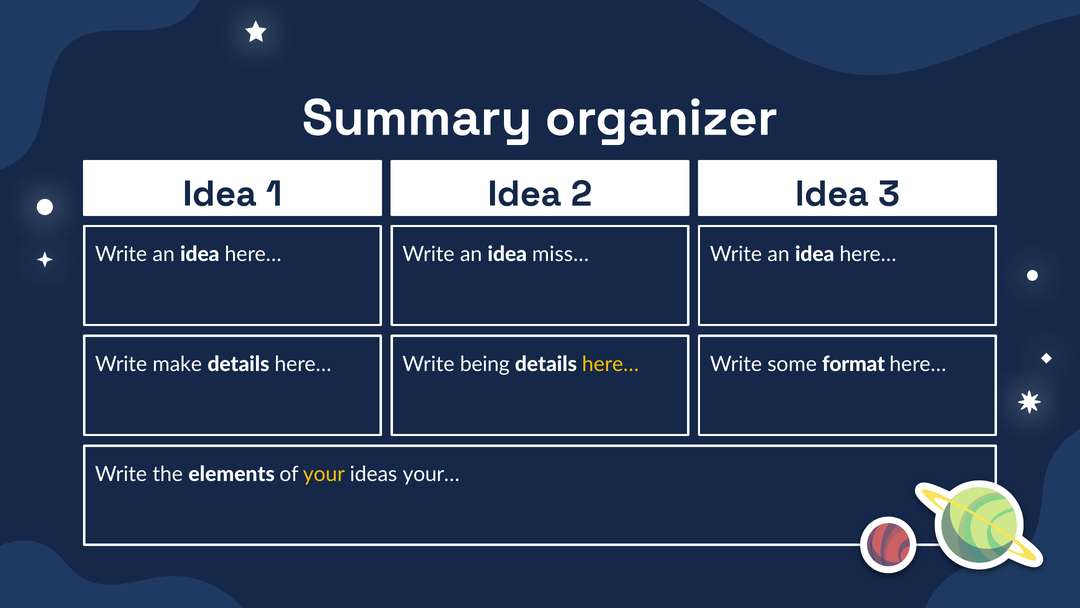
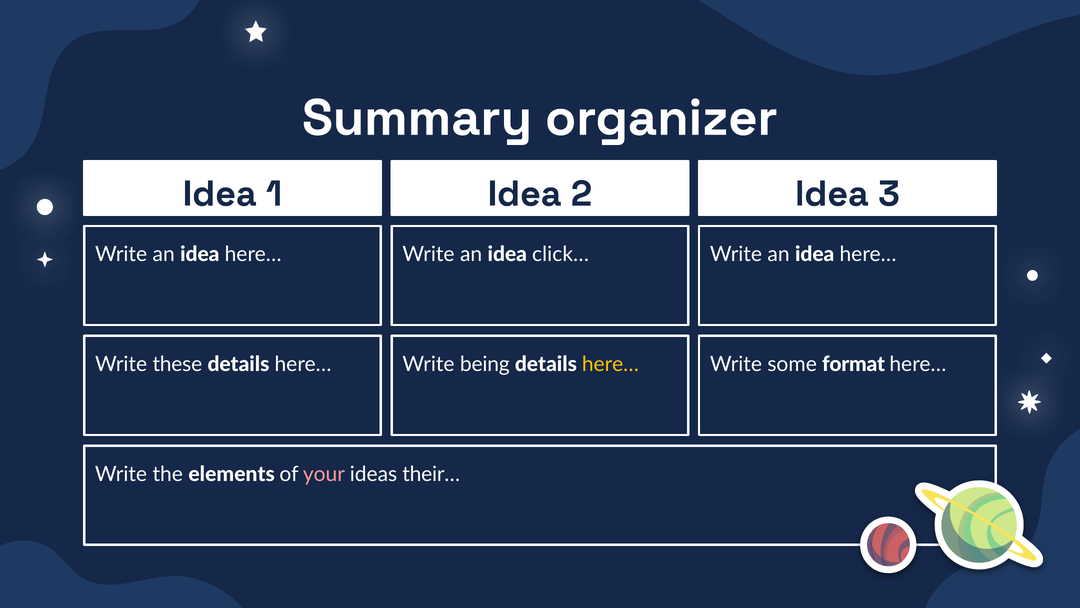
miss…: miss… -> click… (561, 254)
make: make -> these (177, 364)
your colour: yellow -> pink (324, 474)
your…: your… -> their… (431, 474)
